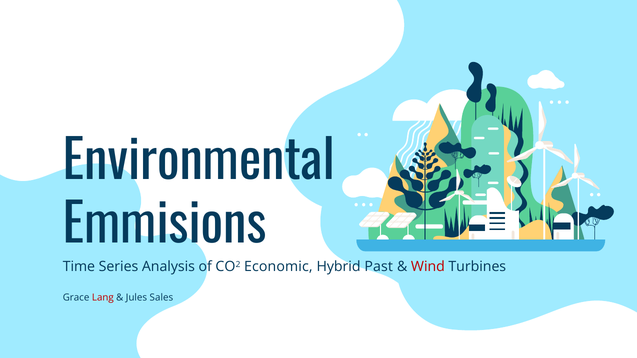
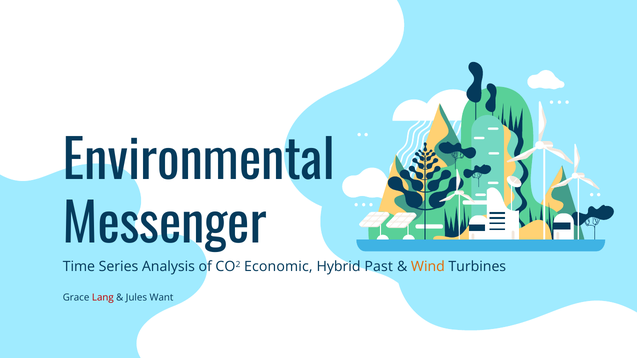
Emmisions: Emmisions -> Messenger (165, 226)
Wind colour: red -> orange (428, 267)
Sales: Sales -> Want (161, 298)
